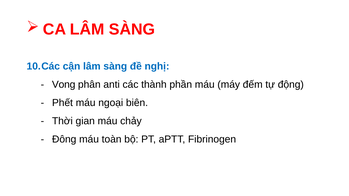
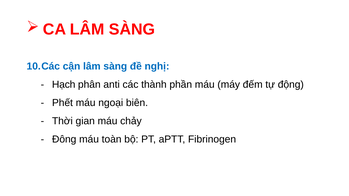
Vong: Vong -> Hạch (64, 85)
